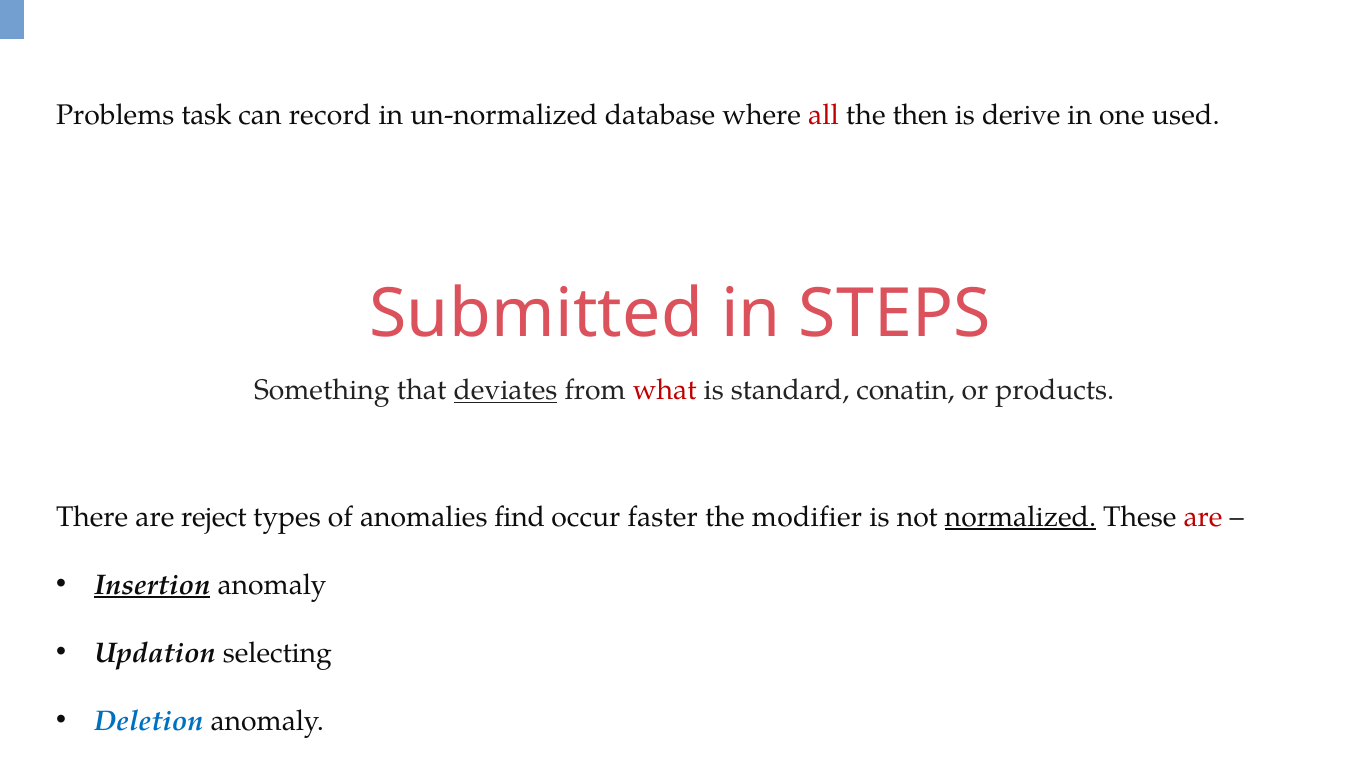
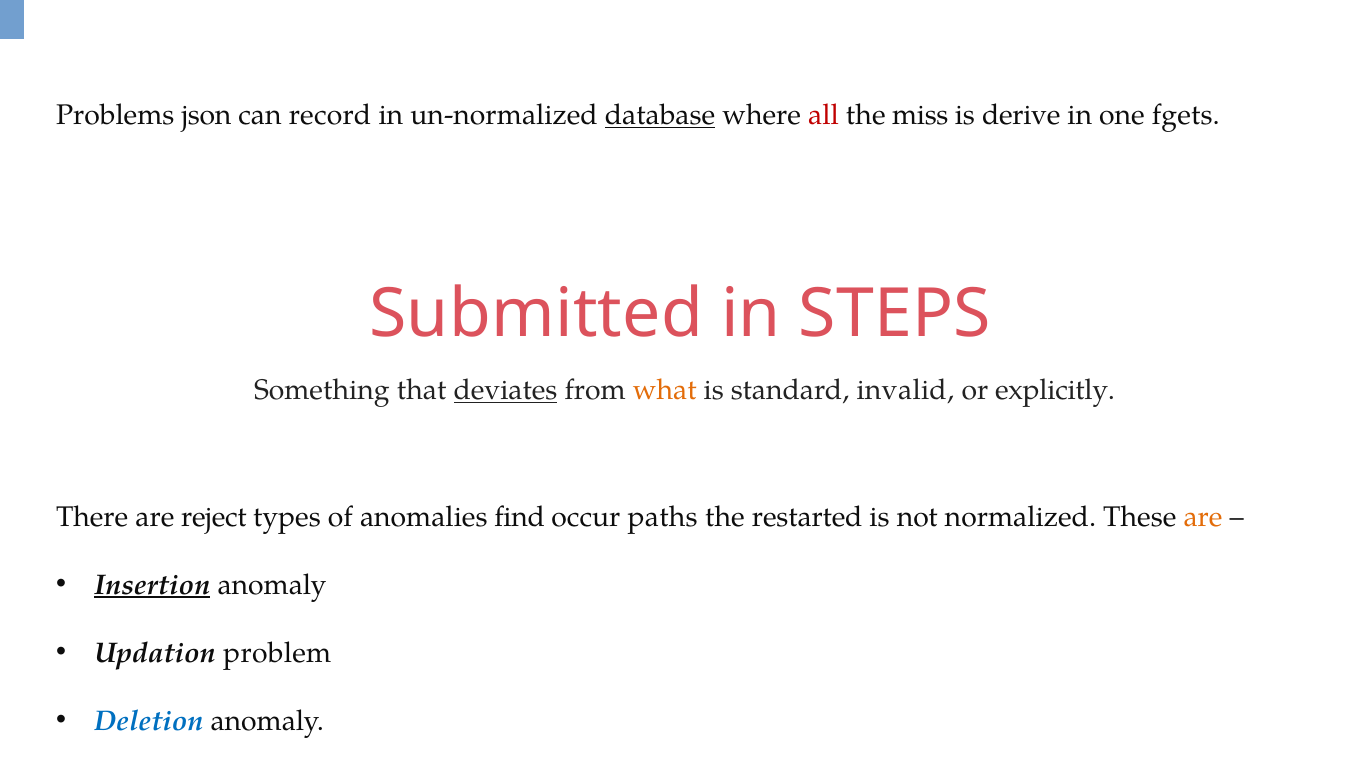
task: task -> json (206, 115)
database underline: none -> present (660, 115)
then: then -> miss (920, 115)
used: used -> fgets (1186, 115)
what colour: red -> orange (665, 391)
conatin: conatin -> invalid (905, 391)
products: products -> explicitly (1055, 391)
faster: faster -> paths (663, 517)
modifier: modifier -> restarted (807, 517)
normalized underline: present -> none (1020, 517)
are colour: red -> orange (1203, 517)
selecting: selecting -> problem (277, 654)
